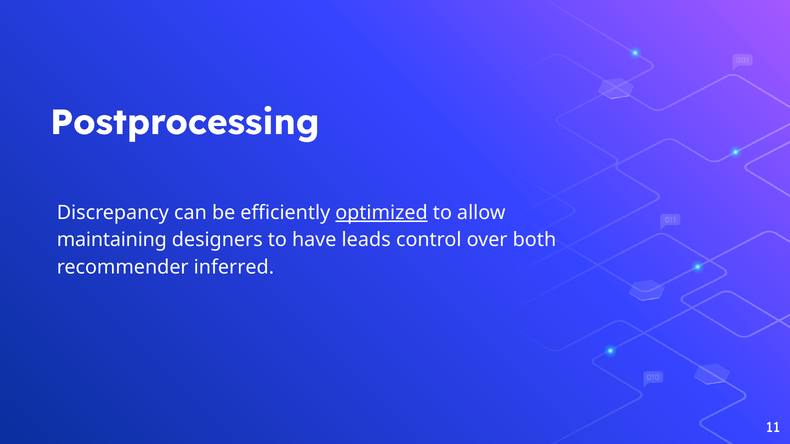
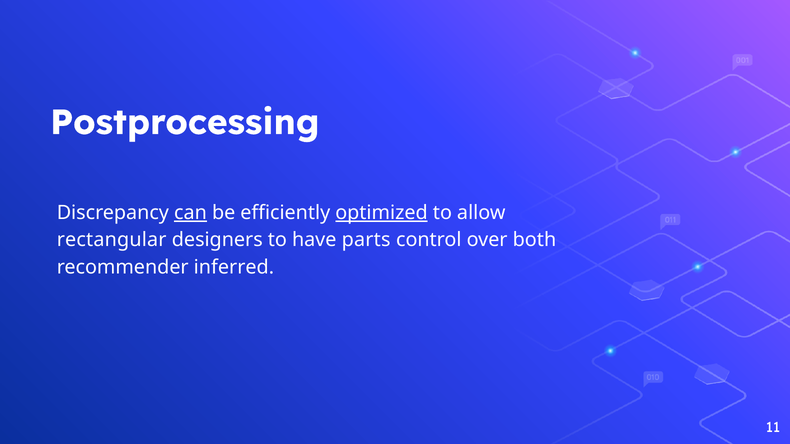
can underline: none -> present (190, 213)
maintaining: maintaining -> rectangular (112, 240)
leads: leads -> parts (366, 240)
